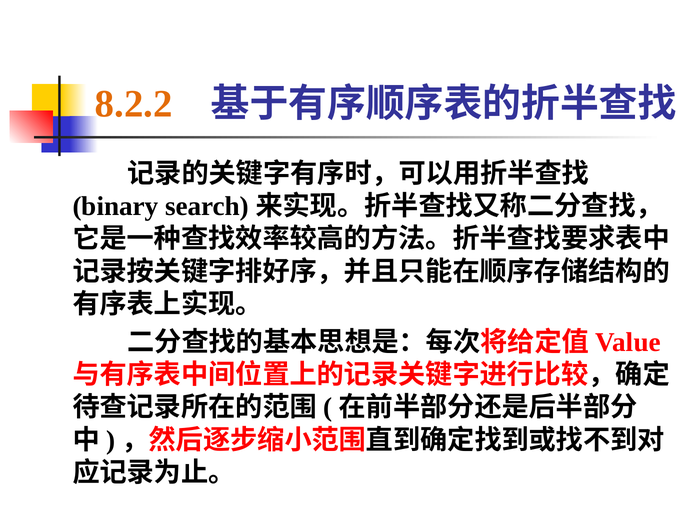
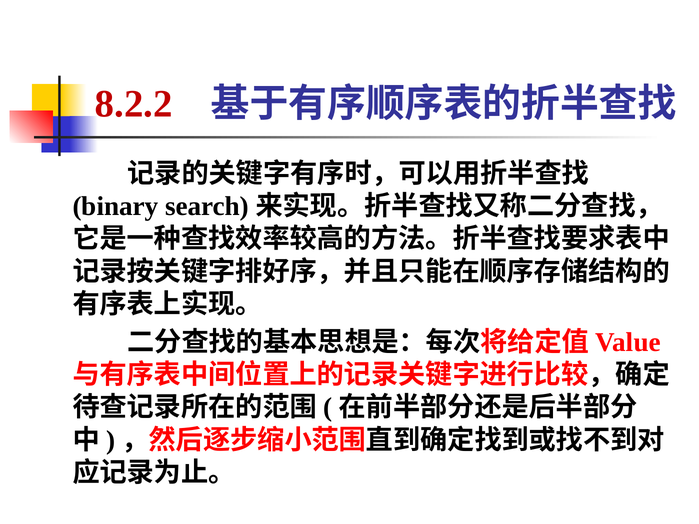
8.2.2 colour: orange -> red (134, 104)
